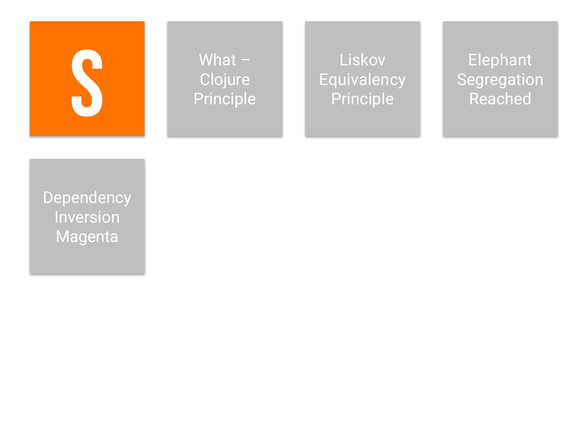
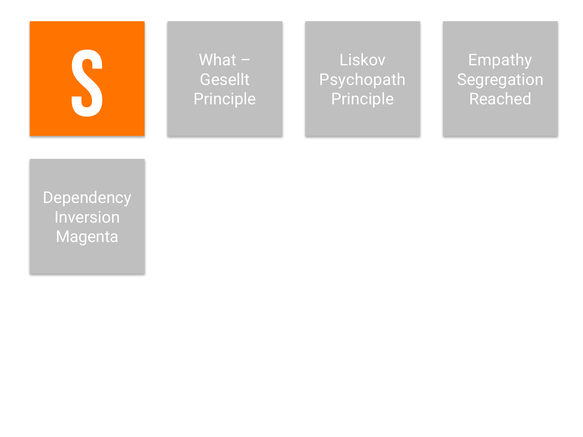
Elephant: Elephant -> Empathy (500, 60)
Clojure: Clojure -> Gesellt (225, 80)
Equivalency: Equivalency -> Psychopath (363, 80)
